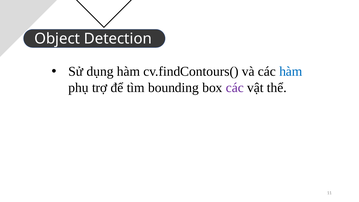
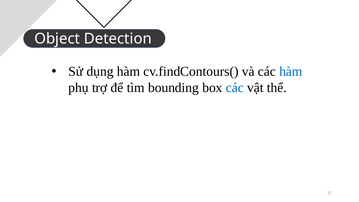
các colour: purple -> blue (235, 88)
